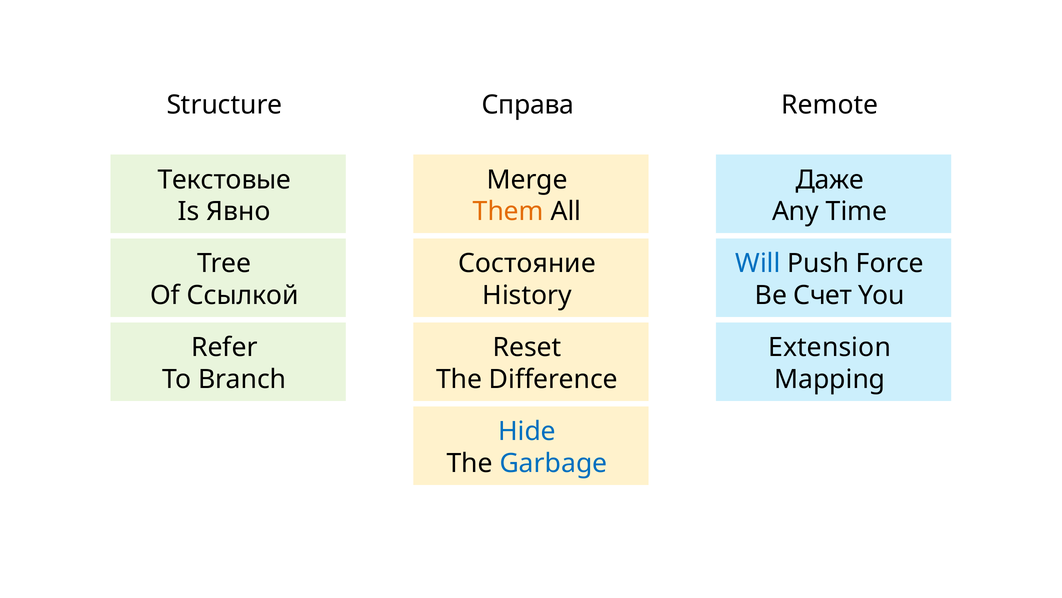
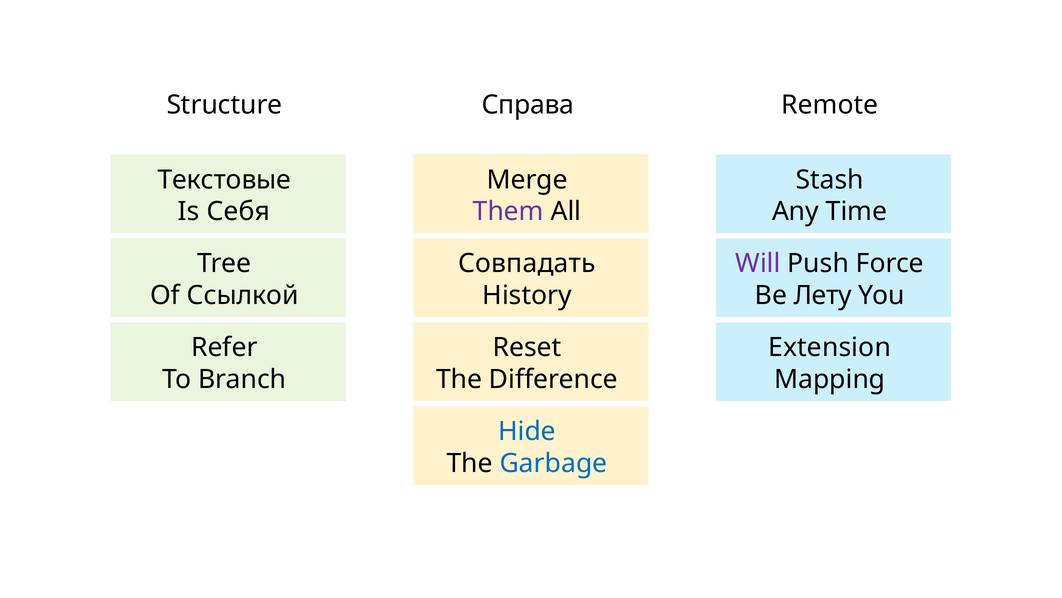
Даже: Даже -> Stash (830, 180)
Явно: Явно -> Себя (238, 211)
Them colour: orange -> purple (508, 211)
Состояние: Состояние -> Совпадать (527, 263)
Will colour: blue -> purple (758, 263)
Счет: Счет -> Лету (823, 295)
